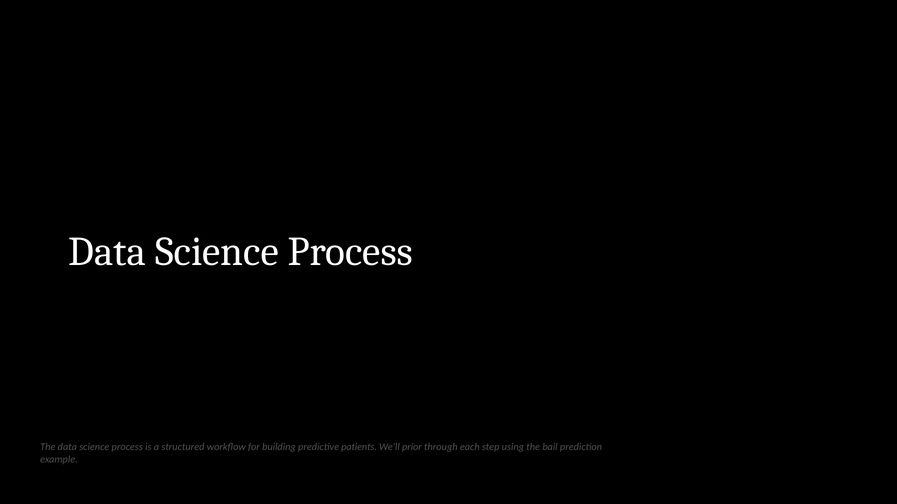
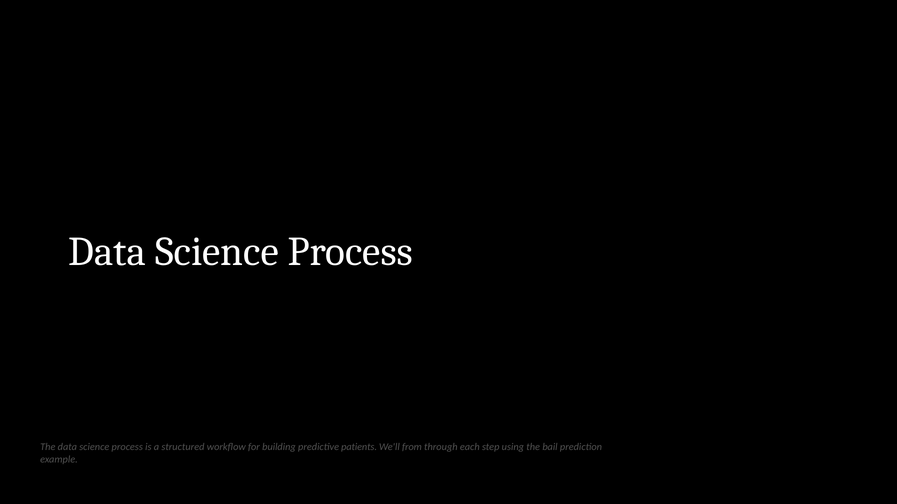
prior: prior -> from (412, 447)
